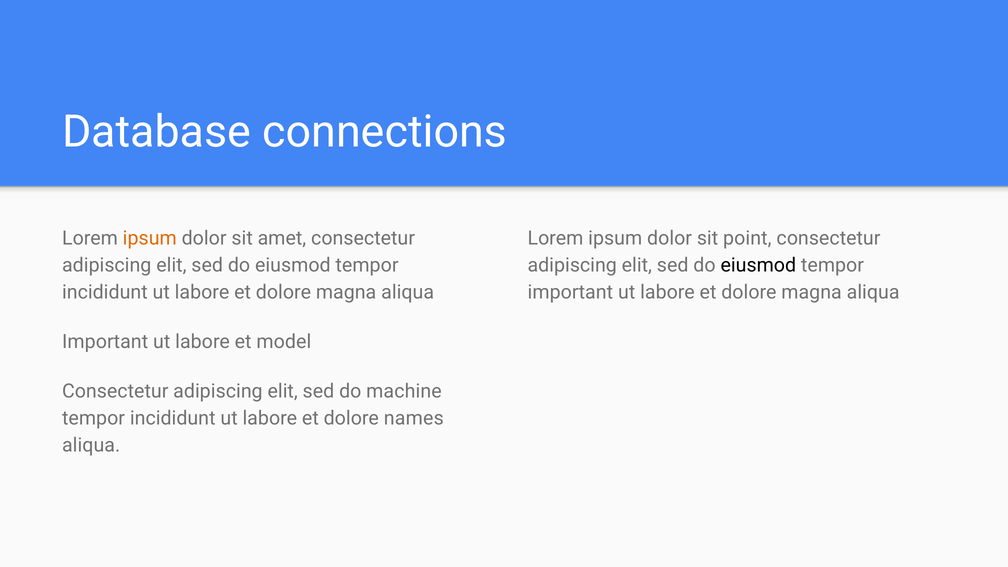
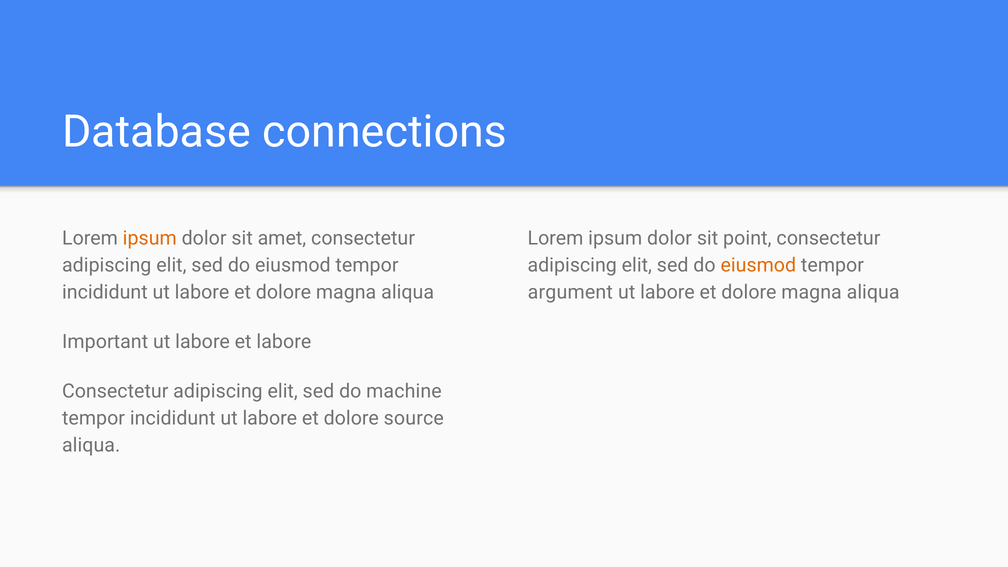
eiusmod colour: black -> orange (758, 265)
important: important -> argument (570, 292)
et model: model -> labore (284, 342)
names: names -> source (414, 418)
